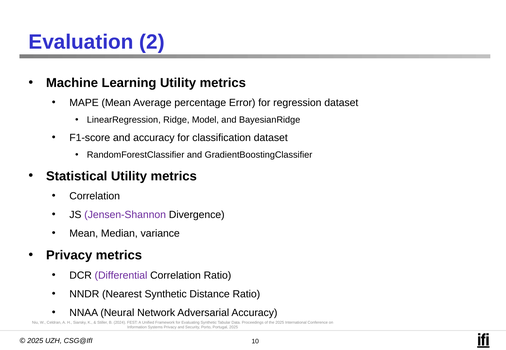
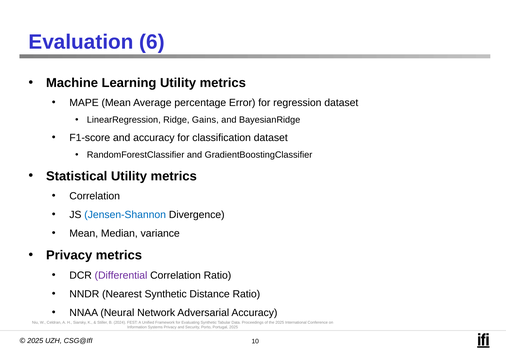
2: 2 -> 6 (152, 42)
Model: Model -> Gains (205, 120)
Jensen-Shannon colour: purple -> blue (125, 215)
